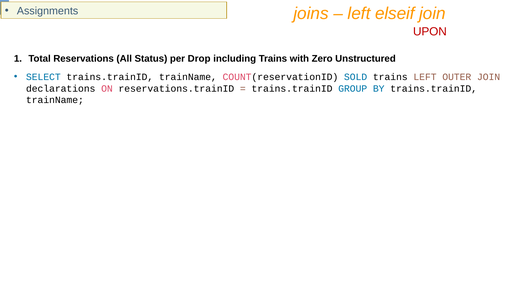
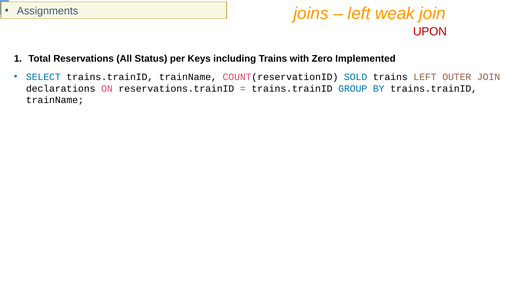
elseif: elseif -> weak (395, 13)
Drop: Drop -> Keys (199, 59)
Unstructured: Unstructured -> Implemented (365, 59)
